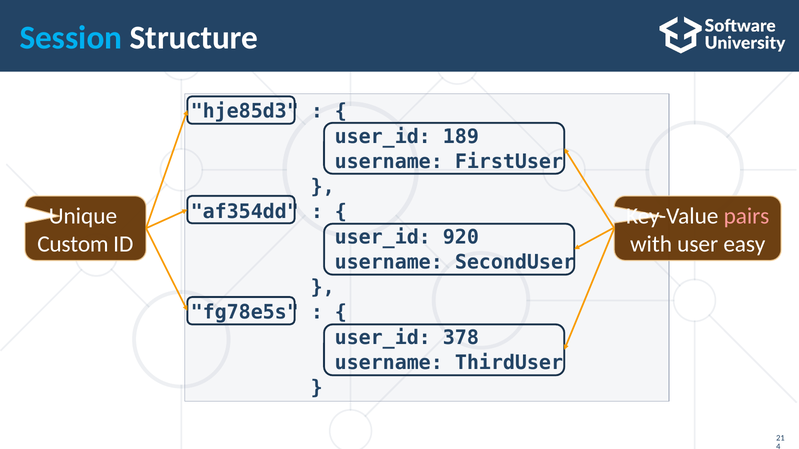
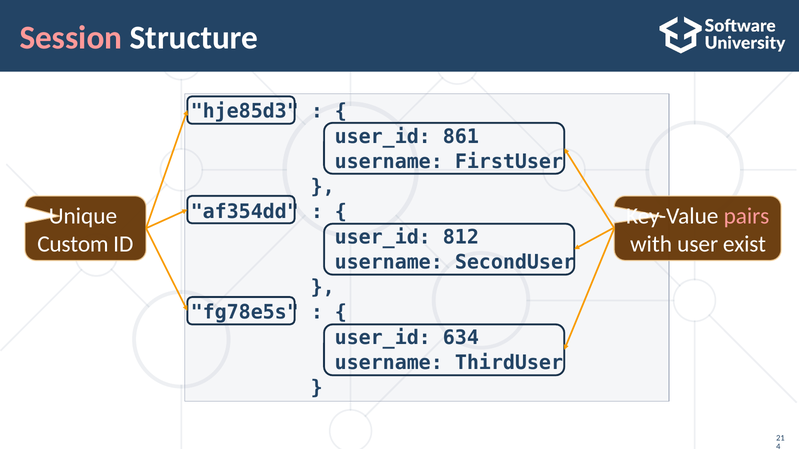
Session colour: light blue -> pink (71, 38)
189: 189 -> 861 (461, 137)
920: 920 -> 812 (461, 237)
easy: easy -> exist (744, 244)
378: 378 -> 634 (461, 338)
